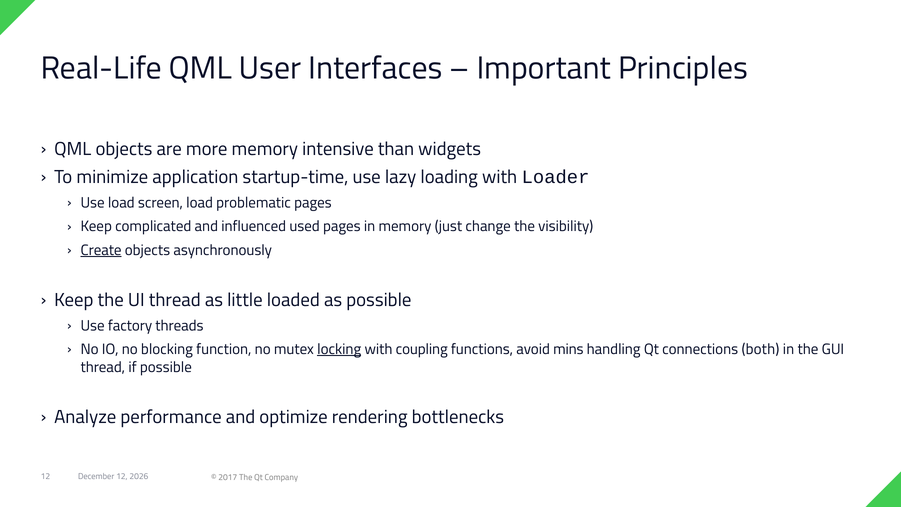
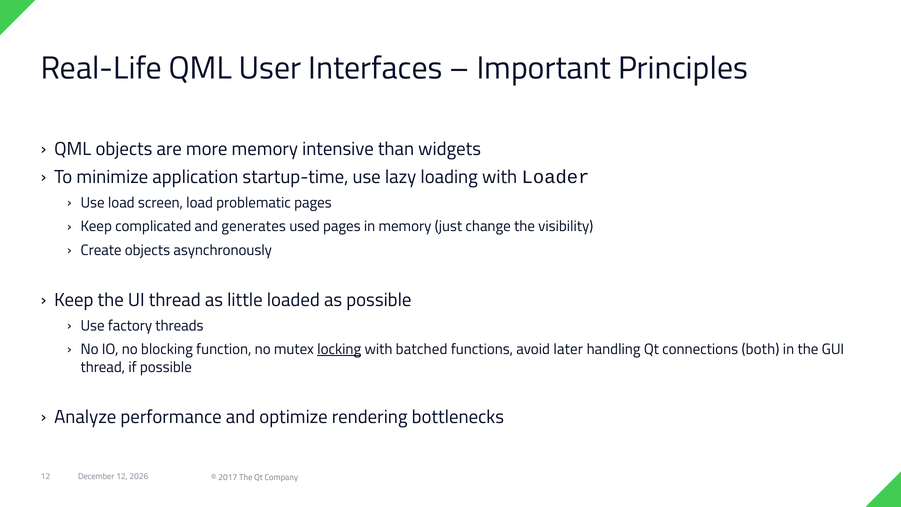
influenced: influenced -> generates (254, 226)
Create underline: present -> none (101, 250)
coupling: coupling -> batched (422, 349)
mins: mins -> later (568, 349)
